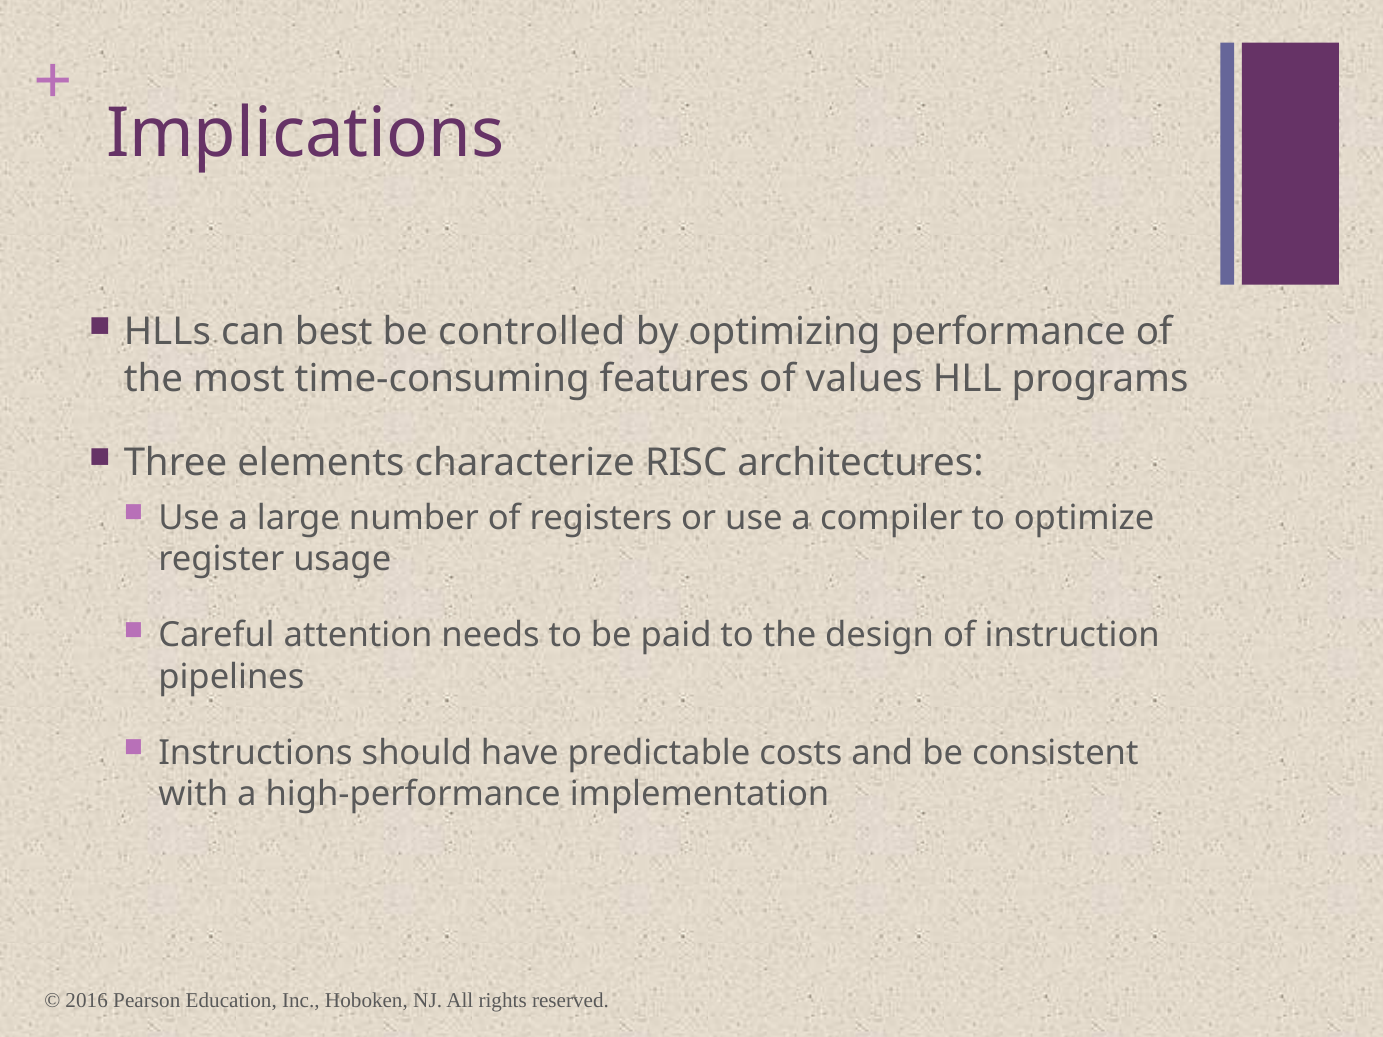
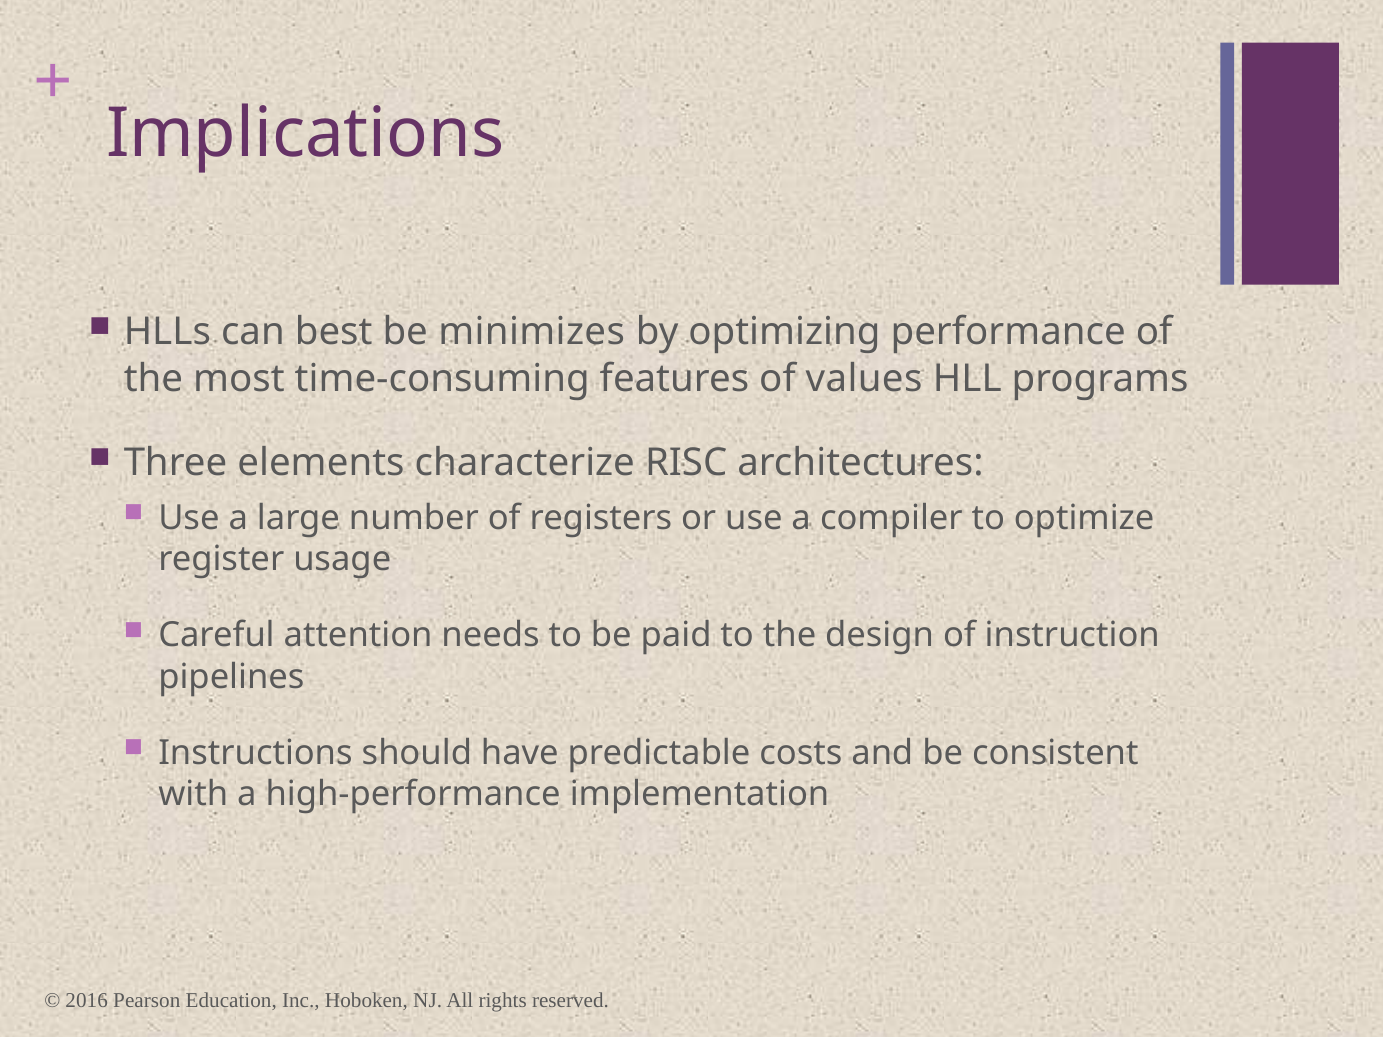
controlled: controlled -> minimizes (532, 332)
